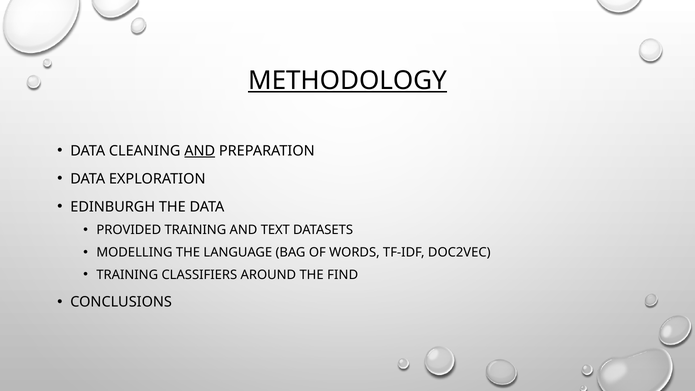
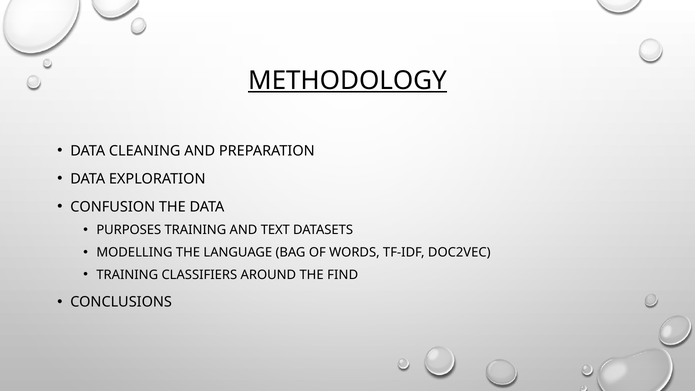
AND underline: present -> none (200, 151)
EDINBURGH: EDINBURGH -> CONFUSION (113, 207)
PROVIDED: PROVIDED -> PURPOSES (129, 230)
